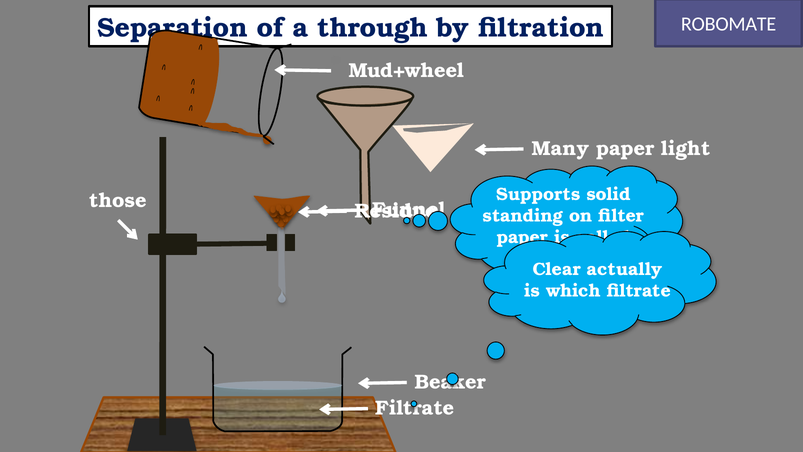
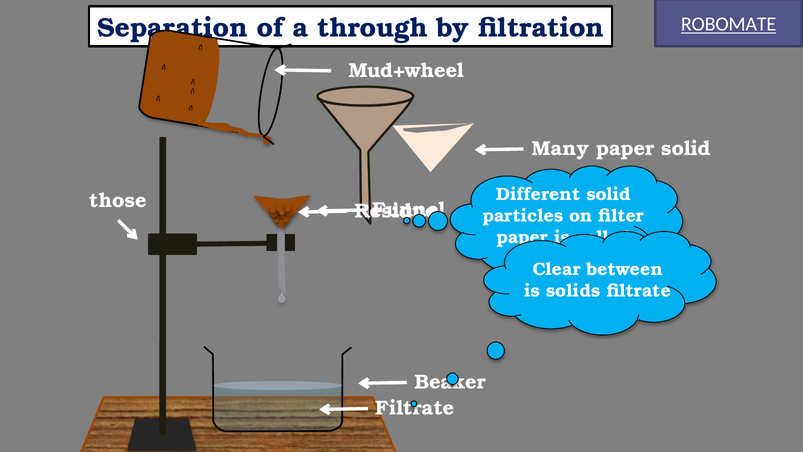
ROBOMATE underline: none -> present (729, 24)
paper light: light -> solid (686, 149)
Supports: Supports -> Different (538, 194)
standing: standing -> particles (523, 216)
actually: actually -> between (625, 269)
which: which -> solids (573, 291)
